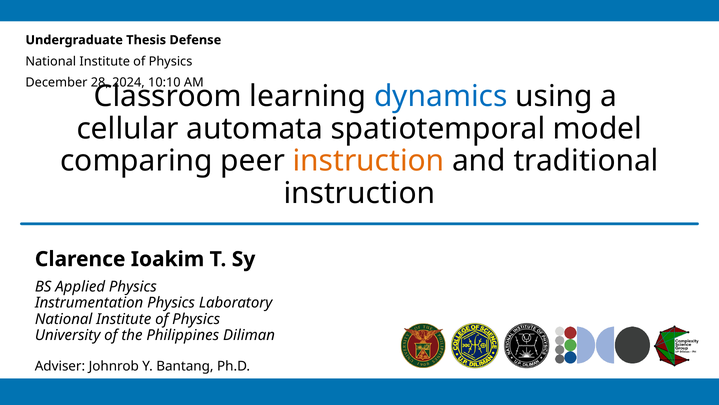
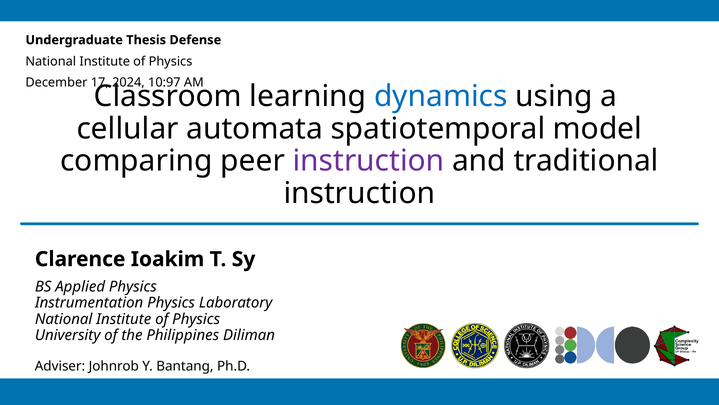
28: 28 -> 17 (100, 83)
10:10: 10:10 -> 10:97 (164, 83)
instruction colour: orange -> purple (369, 161)
